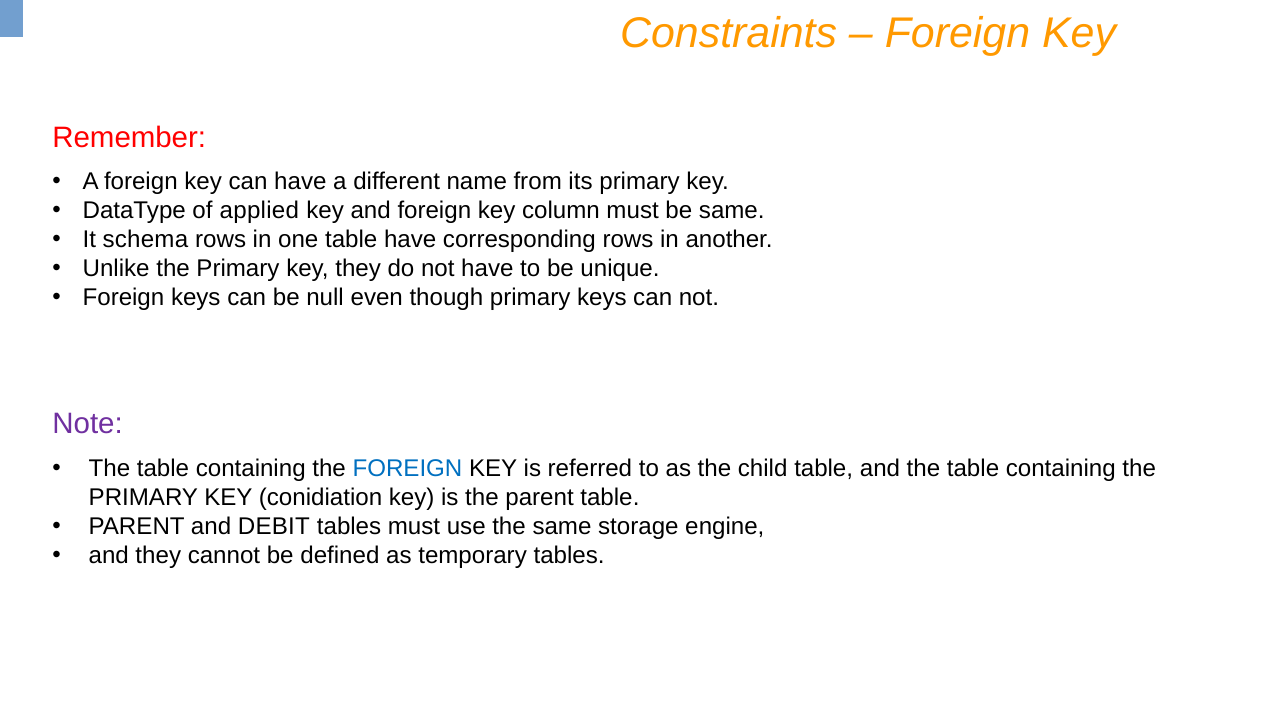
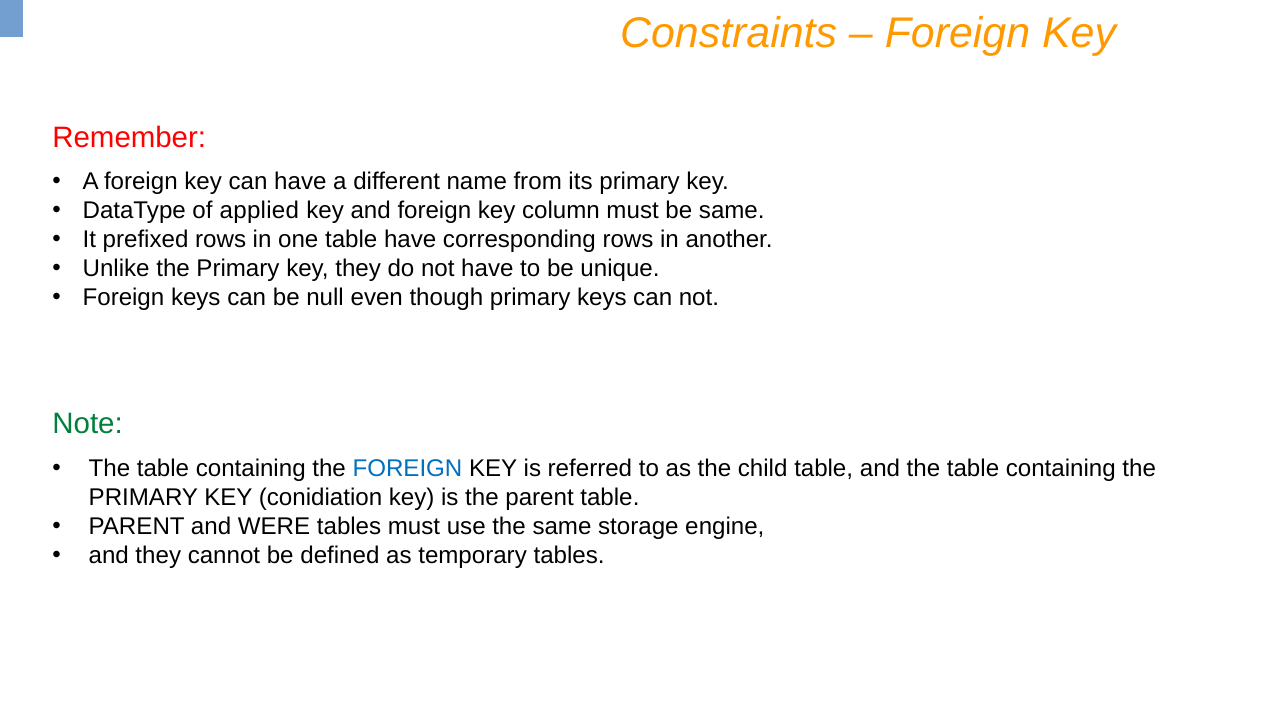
schema: schema -> prefixed (146, 240)
Note colour: purple -> green (88, 424)
DEBIT: DEBIT -> WERE (274, 526)
